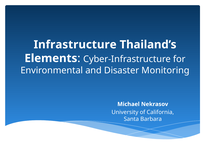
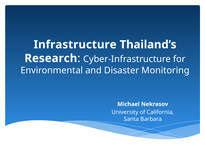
Elements: Elements -> Research (51, 58)
